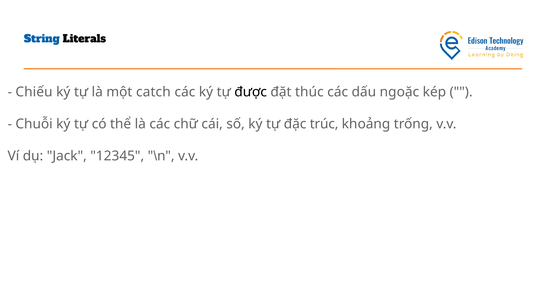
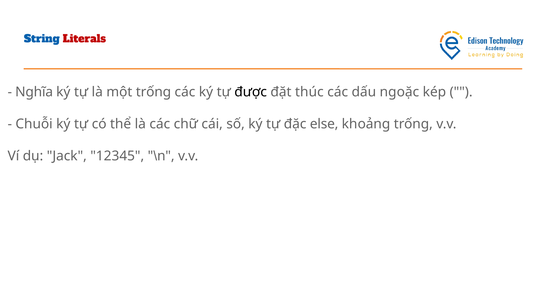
Literals colour: black -> red (84, 39)
Chiếu: Chiếu -> Nghĩa (34, 92)
một catch: catch -> trống (153, 92)
trúc: trúc -> else (324, 124)
